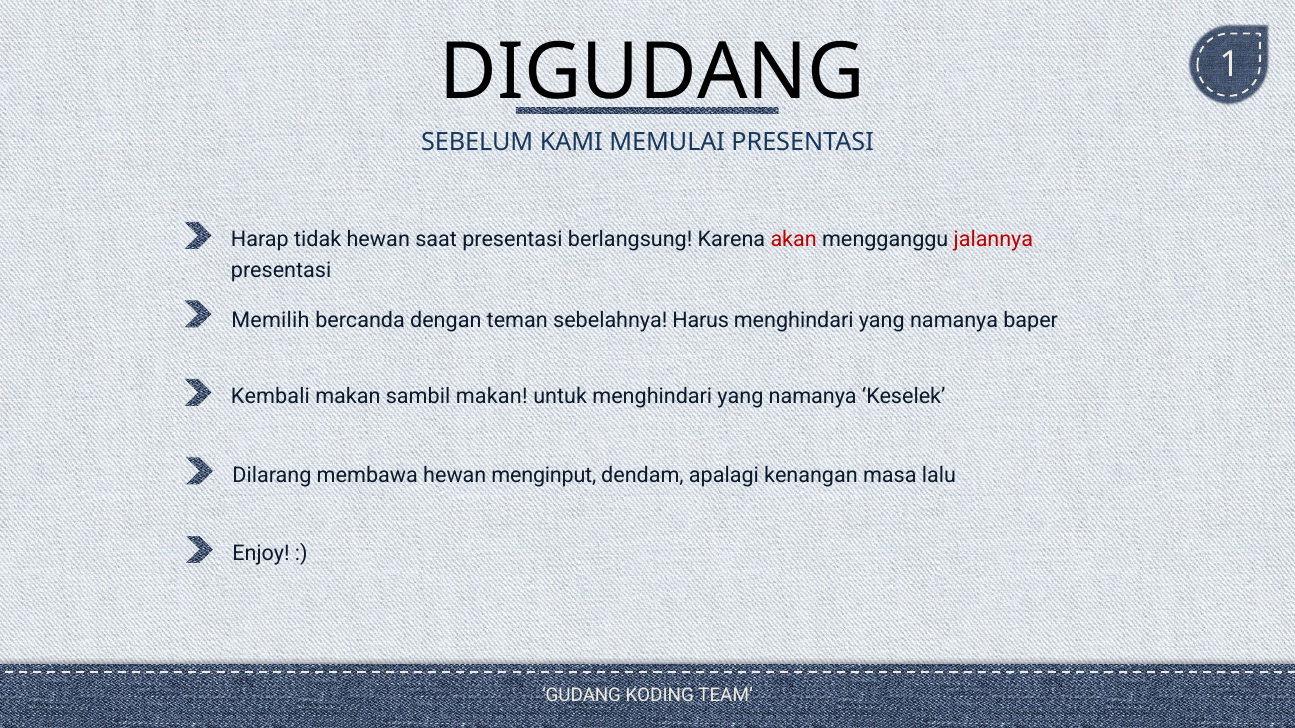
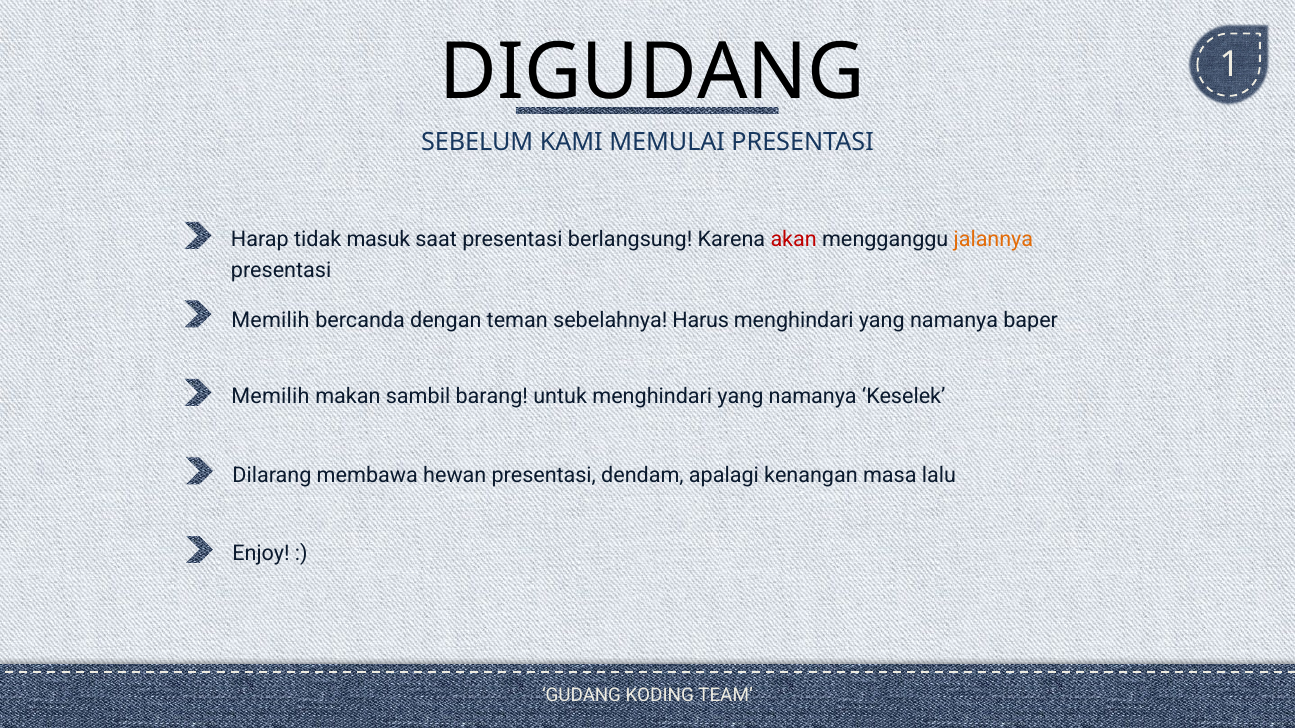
tidak hewan: hewan -> masuk (378, 240)
jalannya colour: red -> orange (993, 240)
Kembali: Kembali -> Memilih (270, 397)
sambil makan: makan -> barang (492, 397)
hewan menginput: menginput -> presentasi (544, 475)
